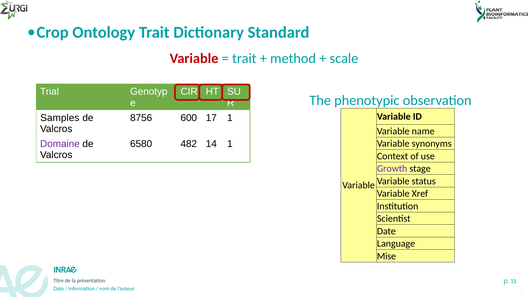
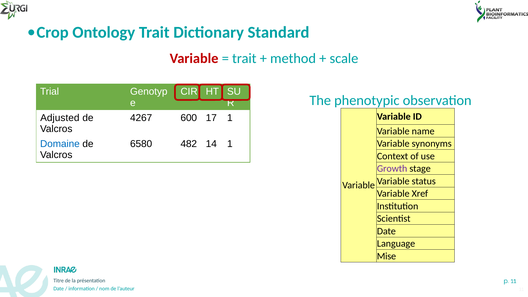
Samples: Samples -> Adjusted (60, 118)
8756: 8756 -> 4267 (141, 118)
Domaine colour: purple -> blue (60, 144)
